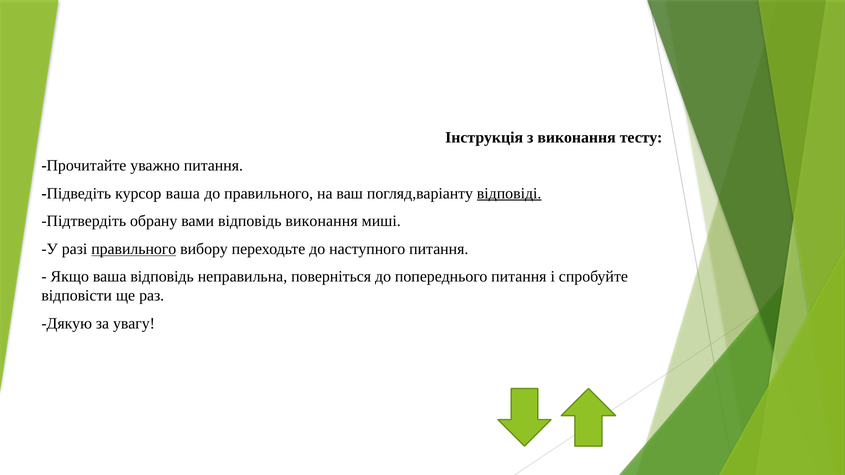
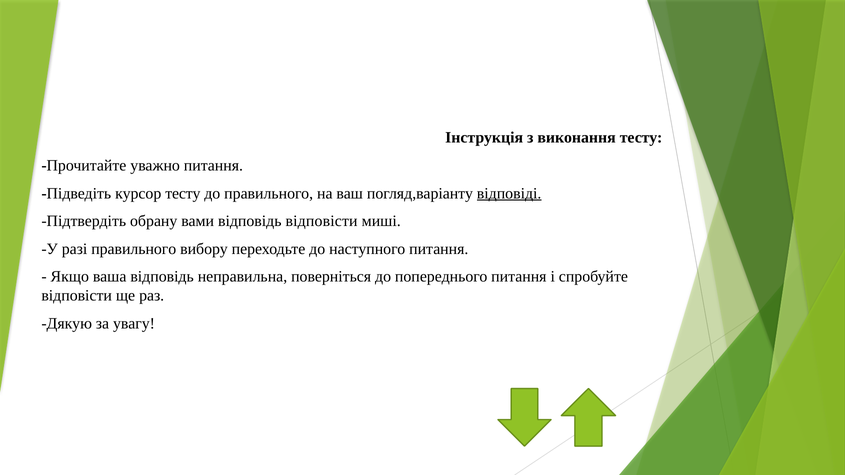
курсор ваша: ваша -> тесту (183, 193)
відповідь виконання: виконання -> відповісти (322, 221)
правильного underline: present -> none (134, 249)
